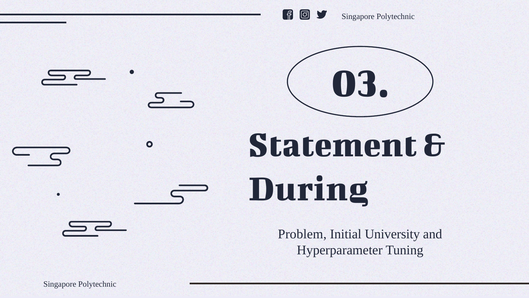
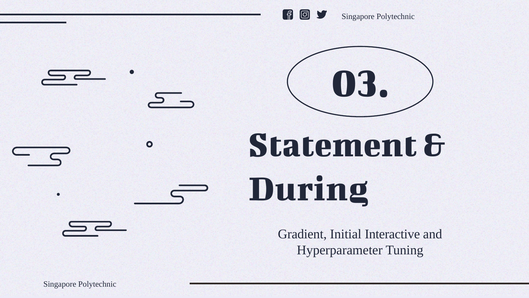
Problem: Problem -> Gradient (302, 234)
University: University -> Interactive (392, 234)
